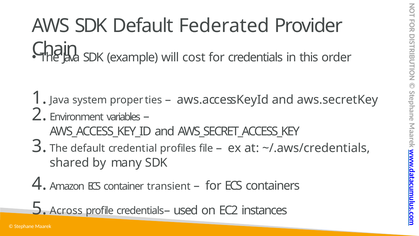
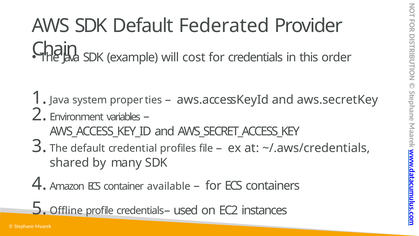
transient: transient -> available (169, 186)
Across: Across -> Offline (66, 210)
